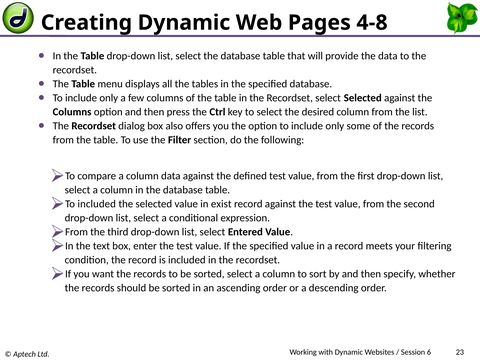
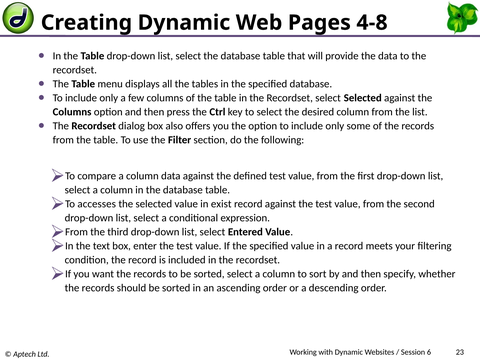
To included: included -> accesses (97, 204)
